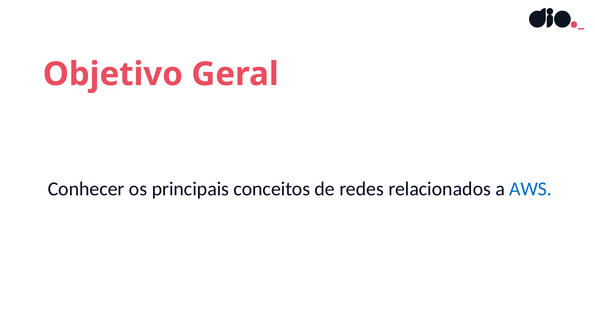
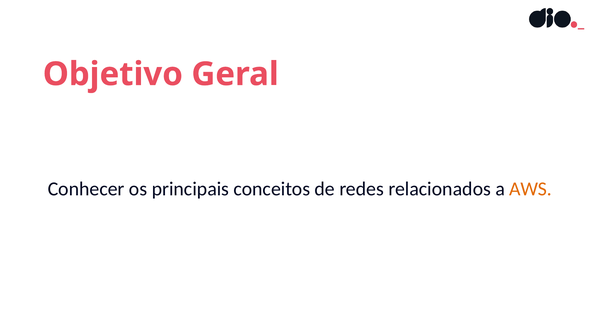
AWS colour: blue -> orange (531, 189)
